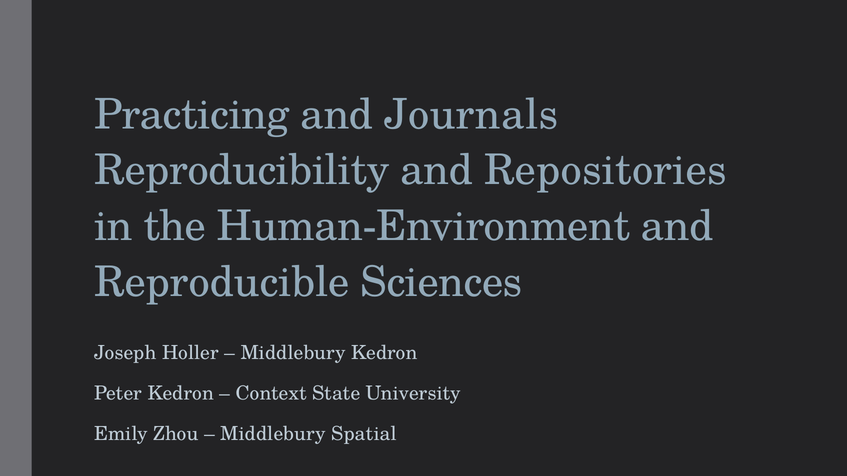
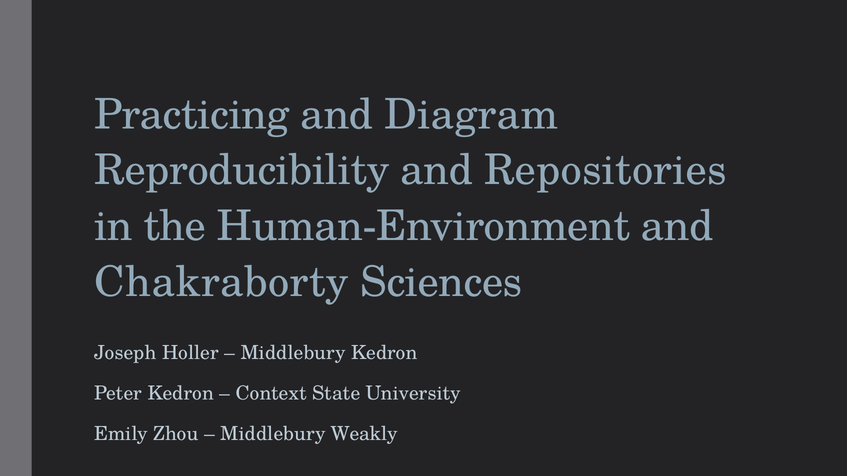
Journals: Journals -> Diagram (471, 115)
Reproducible: Reproducible -> Chakraborty (222, 282)
Spatial: Spatial -> Weakly (364, 434)
